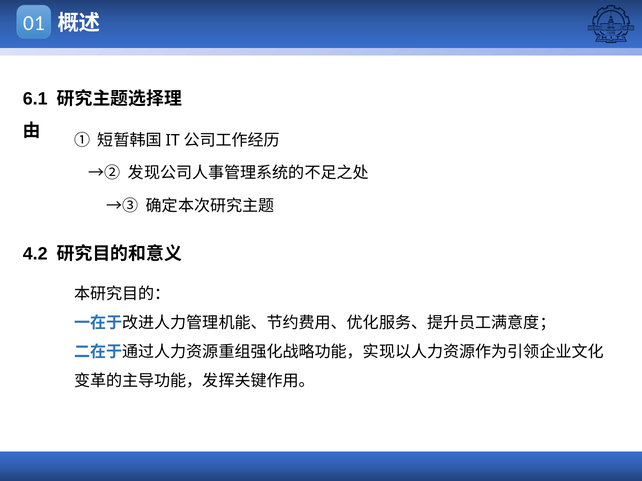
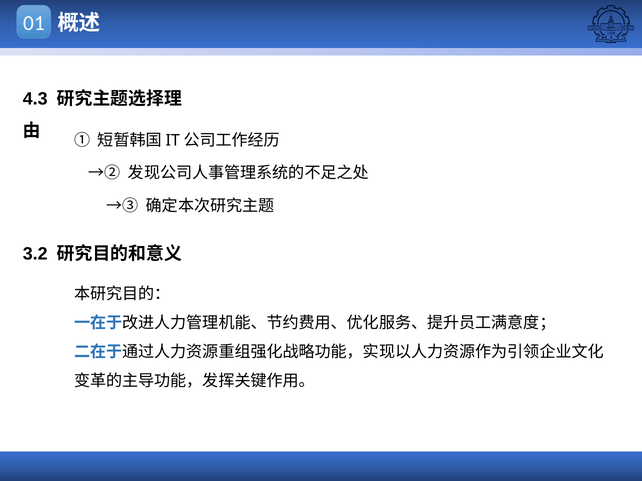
6.1: 6.1 -> 4.3 (35, 99)
4.2: 4.2 -> 3.2 (35, 254)
